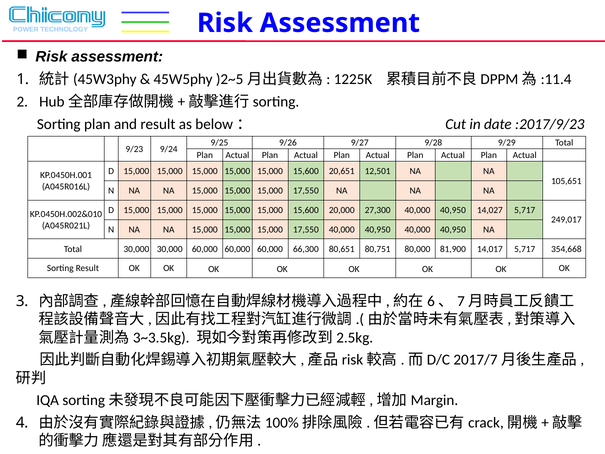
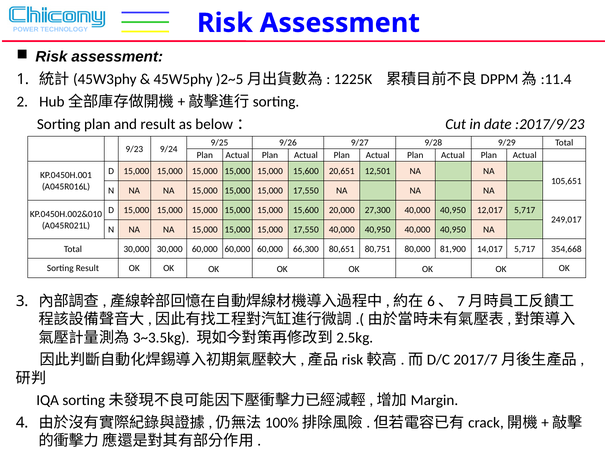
14,027: 14,027 -> 12,017 (490, 210)
